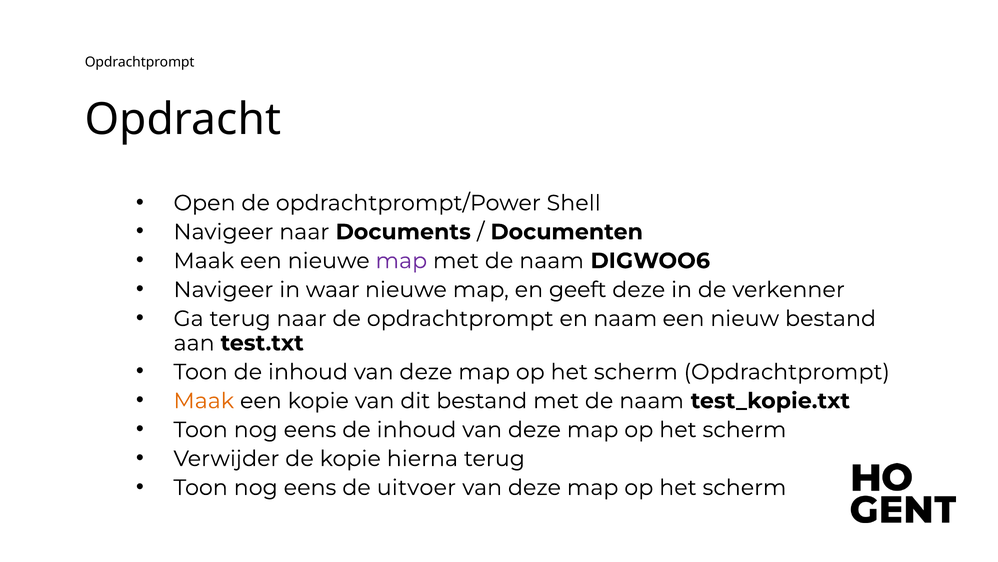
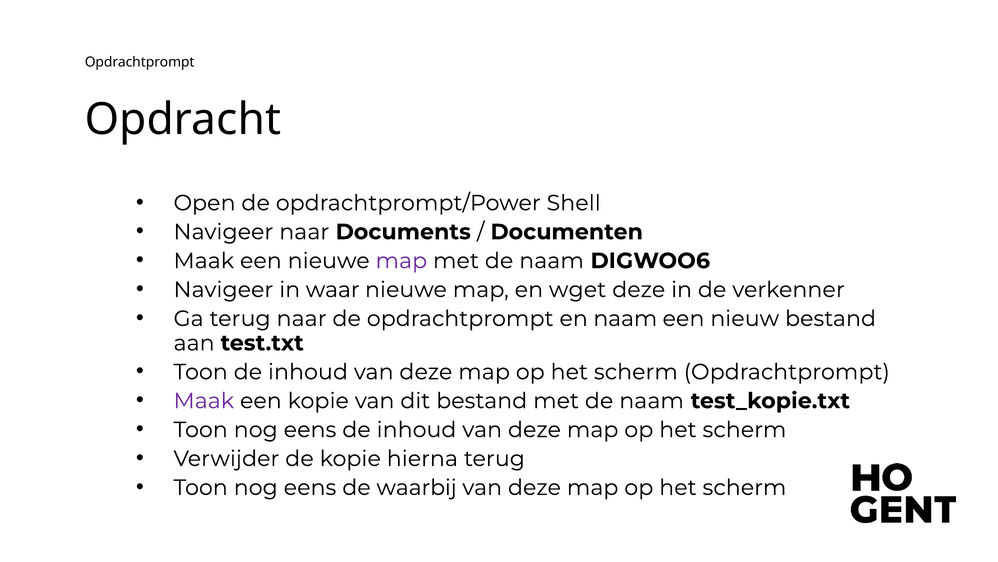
geeft: geeft -> wget (578, 289)
Maak colour: orange -> purple (204, 400)
uitvoer: uitvoer -> waarbij (417, 487)
